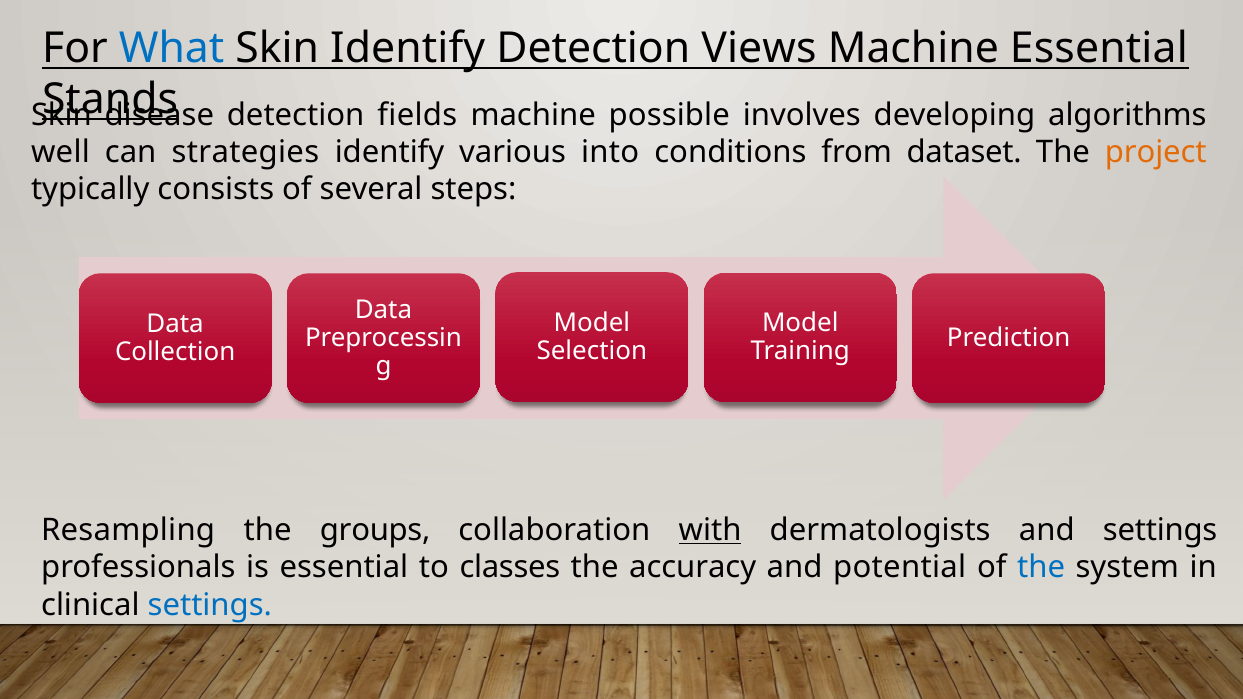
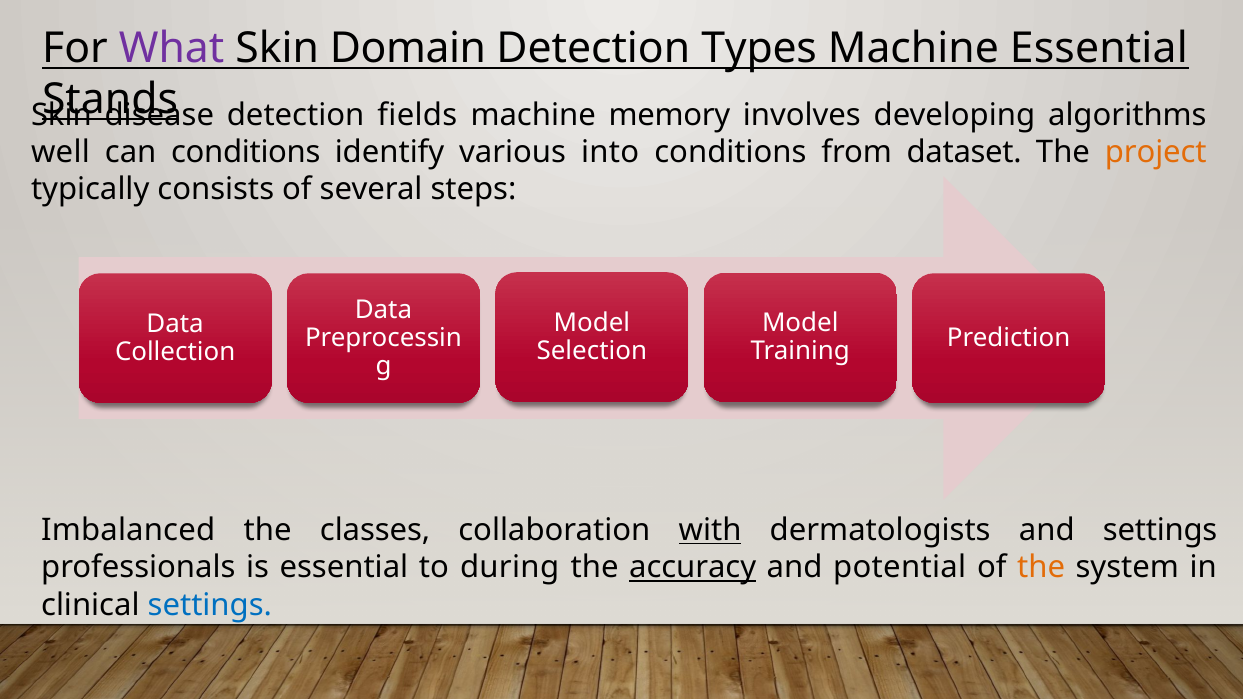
What colour: blue -> purple (172, 49)
Skin Identify: Identify -> Domain (408, 49)
Views: Views -> Types (759, 49)
possible: possible -> memory (670, 115)
can strategies: strategies -> conditions (246, 152)
Resampling: Resampling -> Imbalanced (128, 530)
groups: groups -> classes (375, 530)
classes: classes -> during (510, 568)
accuracy underline: none -> present (693, 568)
the colour: blue -> orange (1041, 568)
